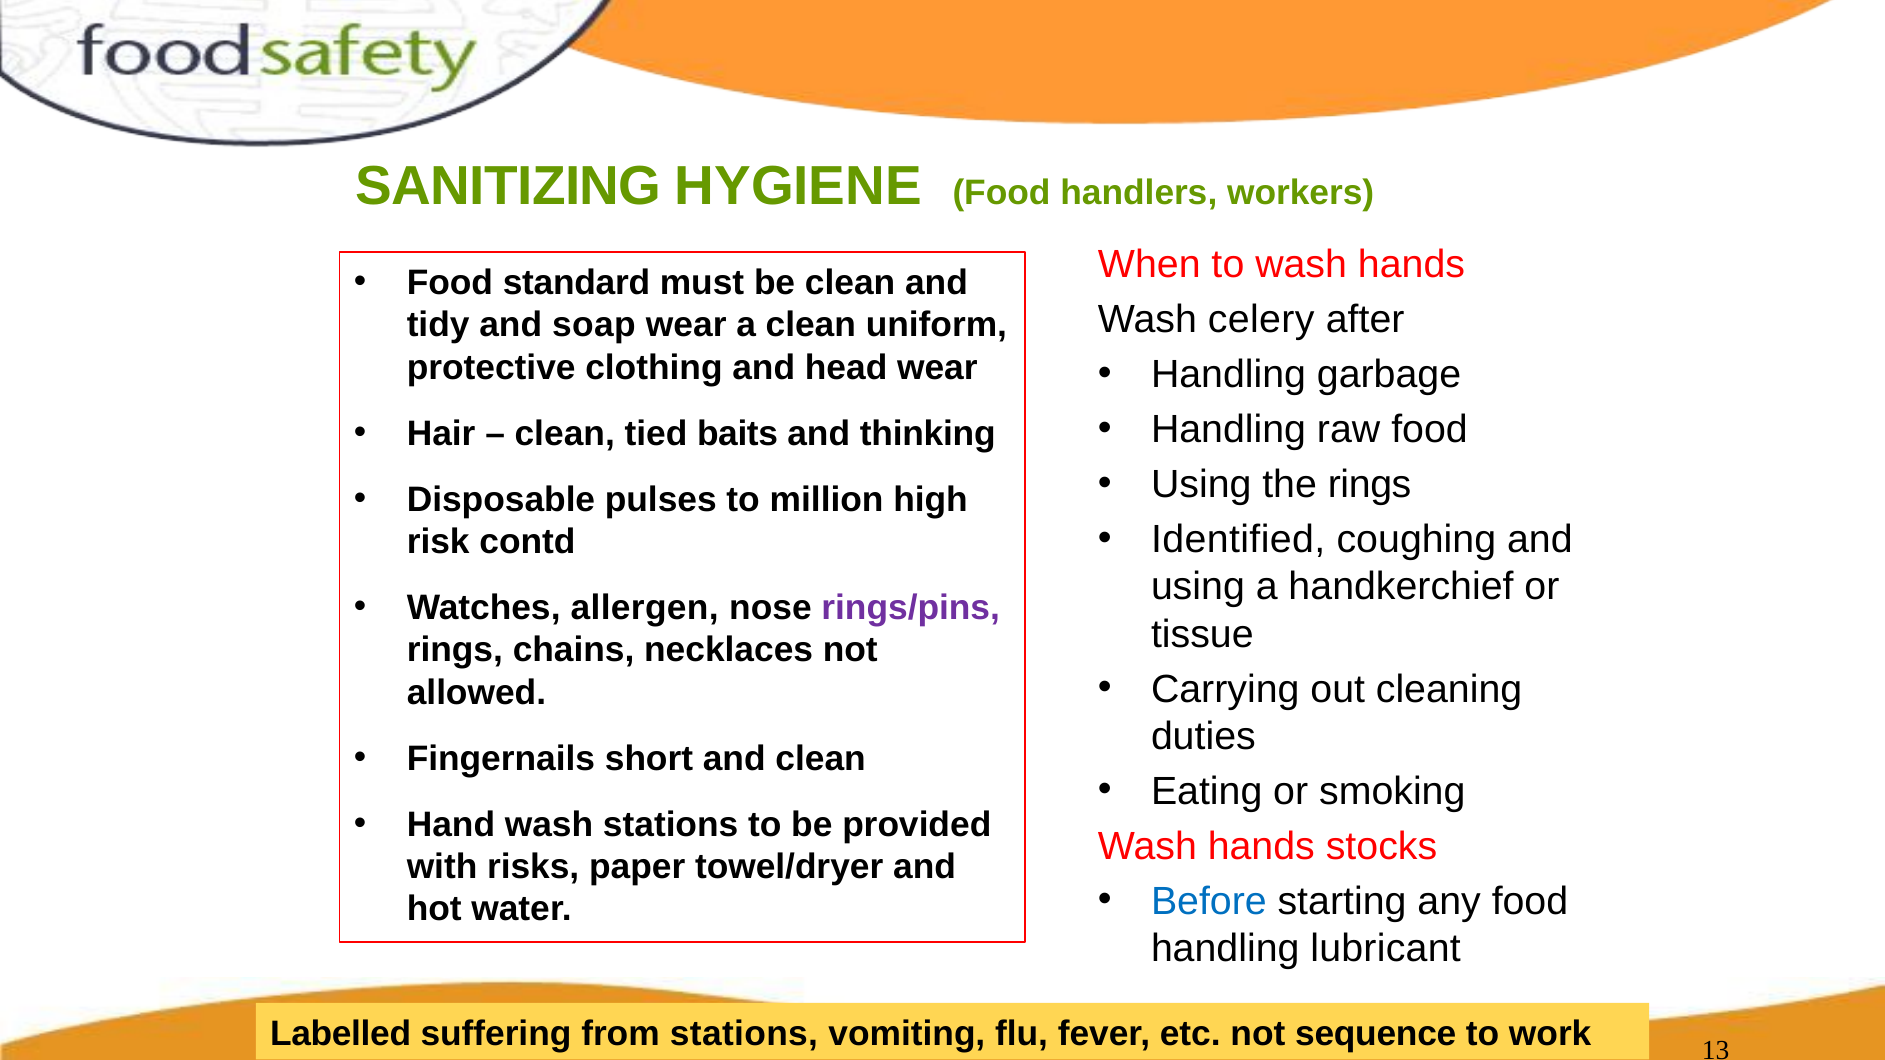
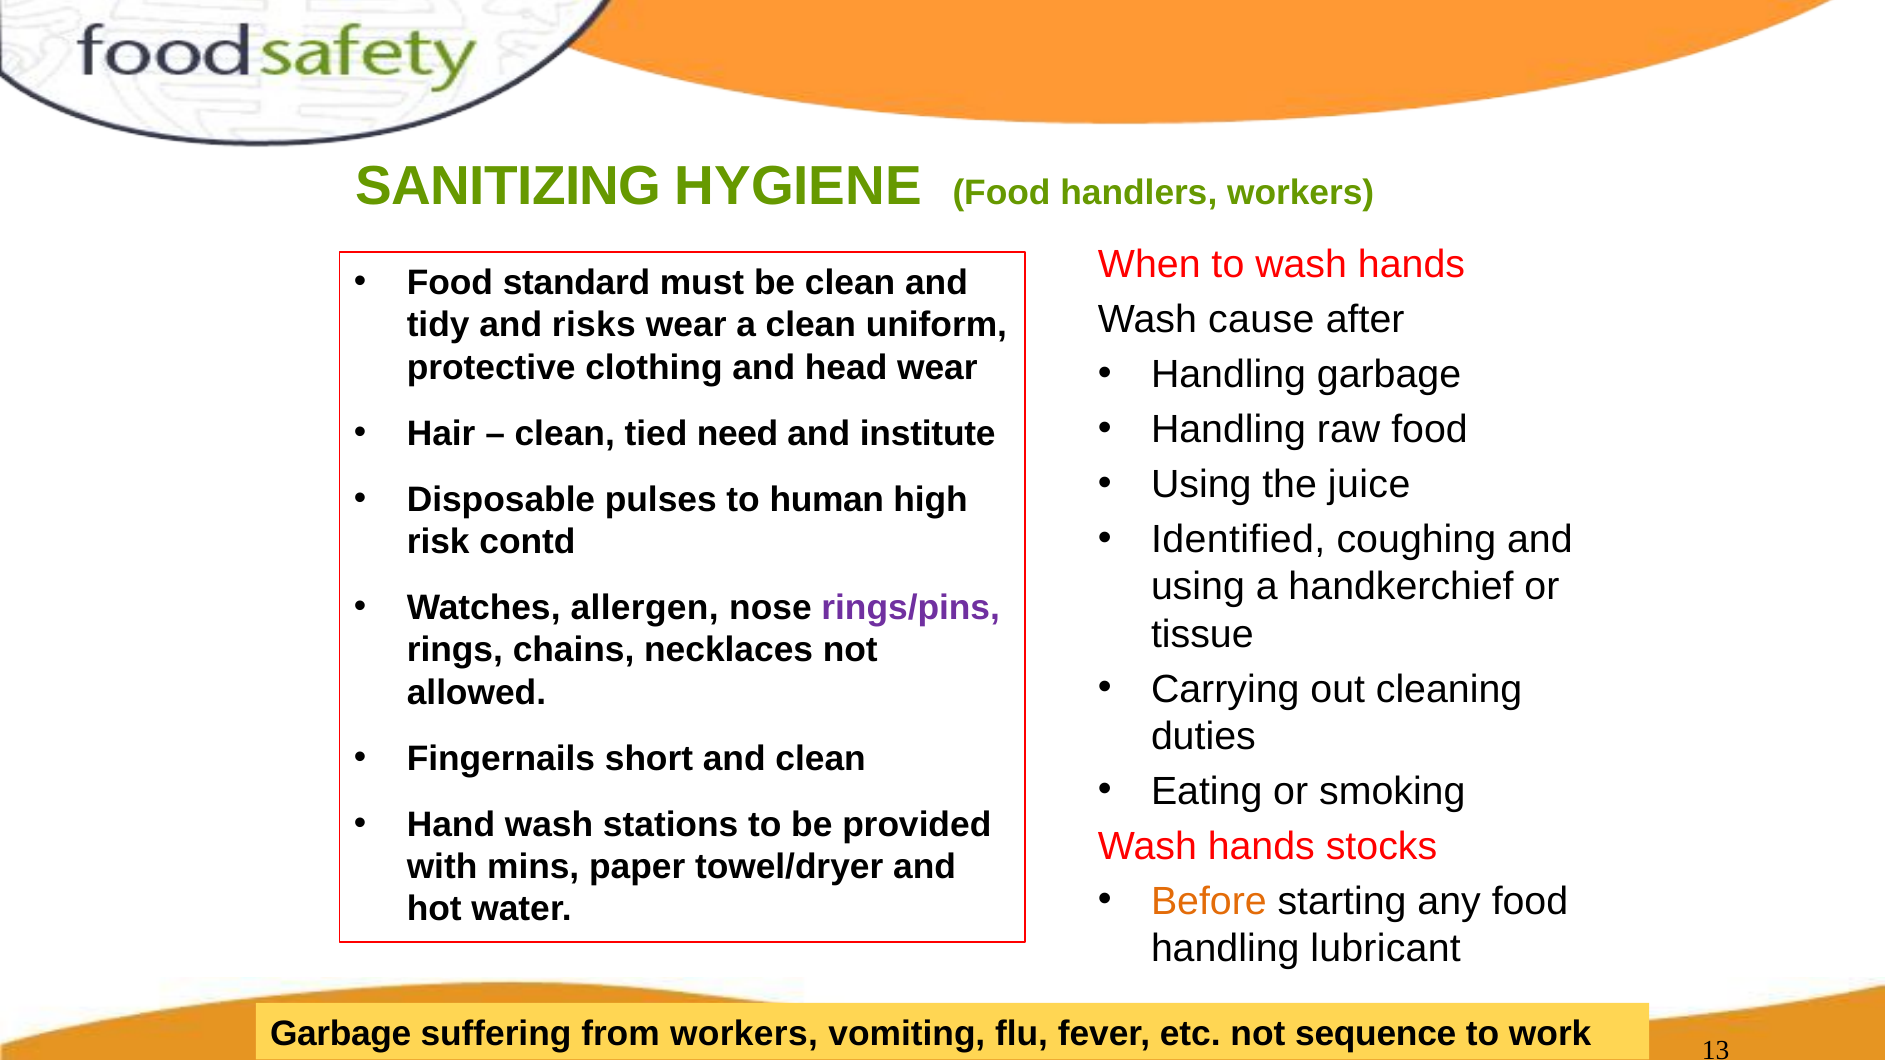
celery: celery -> cause (1261, 320)
soap: soap -> risks (594, 325)
baits: baits -> need (738, 434)
thinking: thinking -> institute (928, 434)
the rings: rings -> juice (1369, 485)
million: million -> human (827, 500)
risks: risks -> mins (533, 867)
Before colour: blue -> orange (1209, 901)
Labelled: Labelled -> Garbage (341, 1034)
from stations: stations -> workers (744, 1034)
